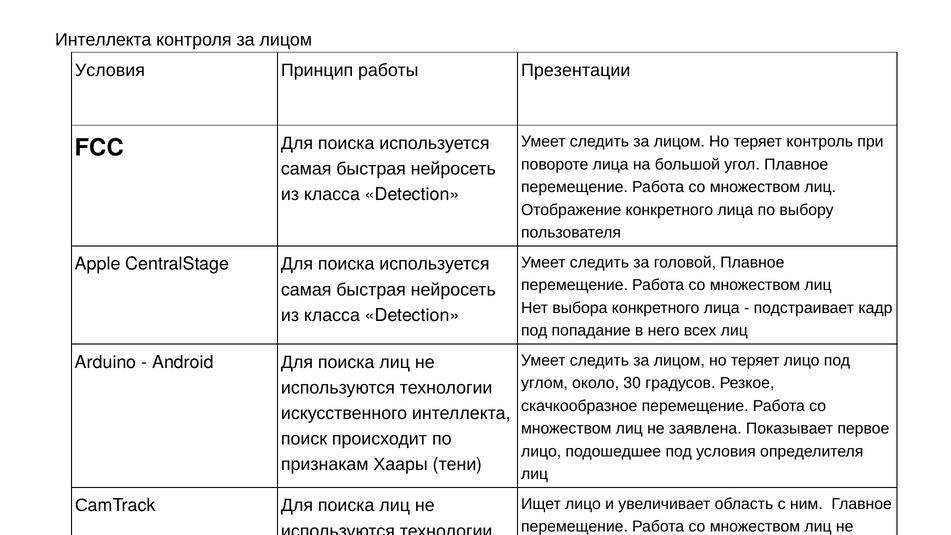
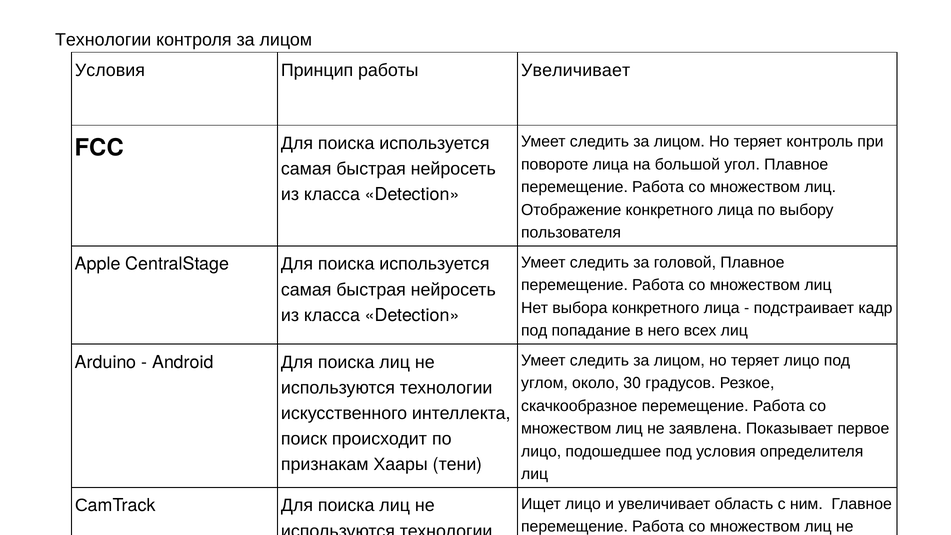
Интеллекта: Интеллекта -> Технологии (103, 40)
работы Презентации: Презентации -> Увеличивает (576, 70)
